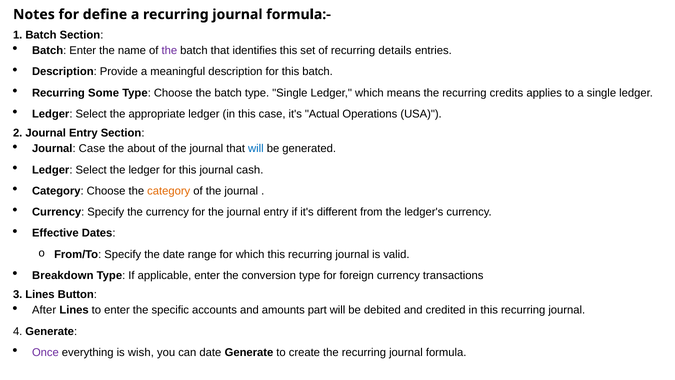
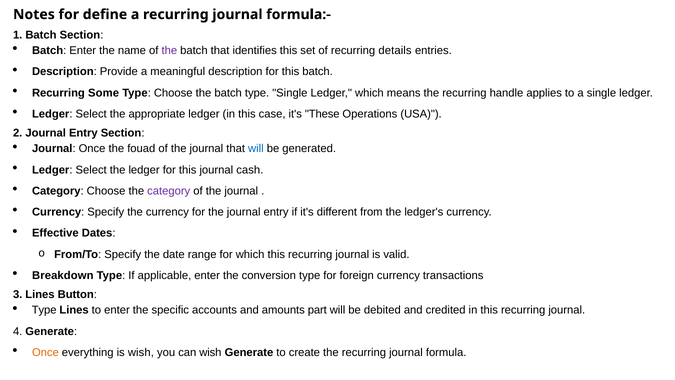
credits: credits -> handle (506, 93)
Actual: Actual -> These (322, 114)
Journal Case: Case -> Once (92, 149)
about: about -> fouad (141, 149)
category colour: orange -> purple (169, 191)
After: After -> Type (44, 310)
Once colour: purple -> orange (45, 352)
can date: date -> wish (210, 352)
